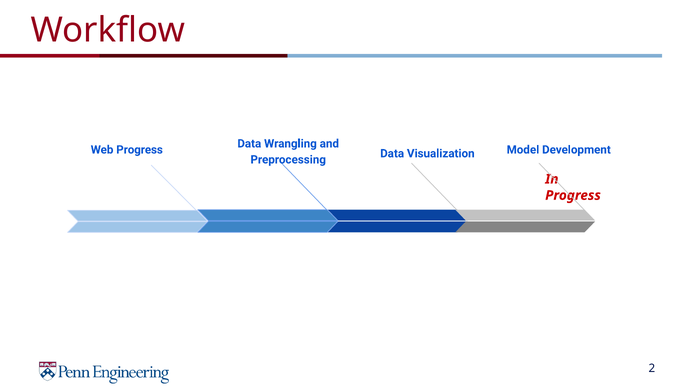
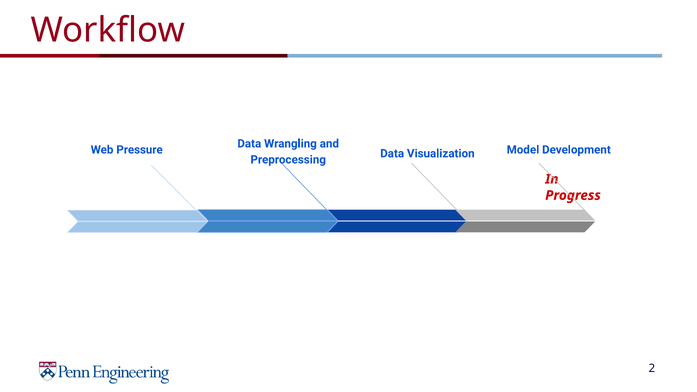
Web Progress: Progress -> Pressure (140, 150)
